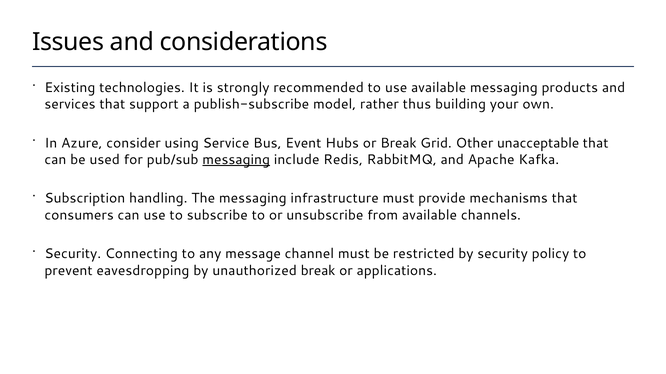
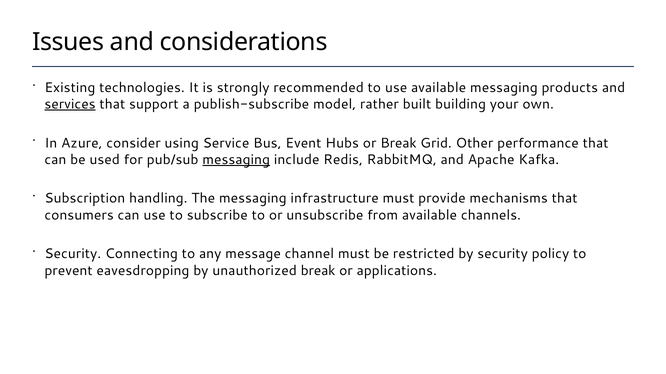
services underline: none -> present (70, 104)
thus: thus -> built (417, 104)
unacceptable: unacceptable -> performance (538, 143)
